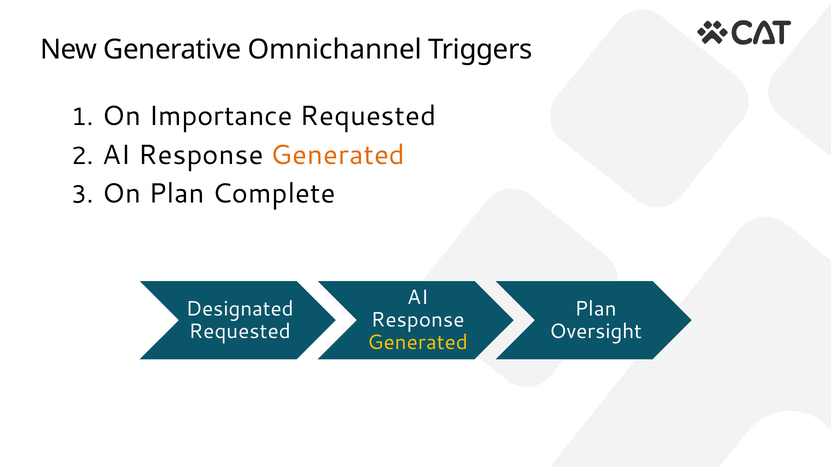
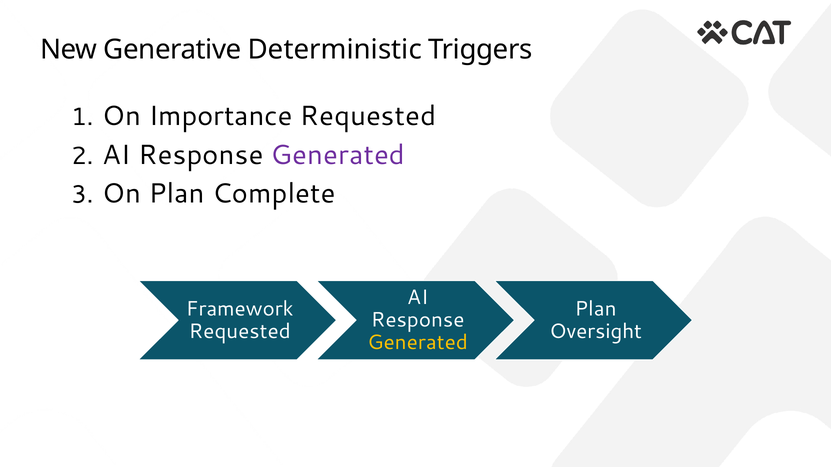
Omnichannel: Omnichannel -> Deterministic (335, 50)
Generated colour: orange -> purple (338, 155)
Designated: Designated -> Framework (240, 309)
